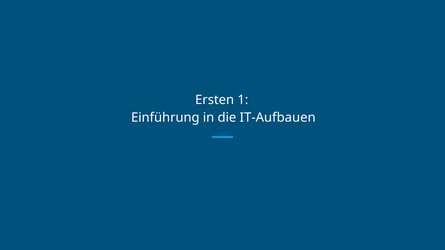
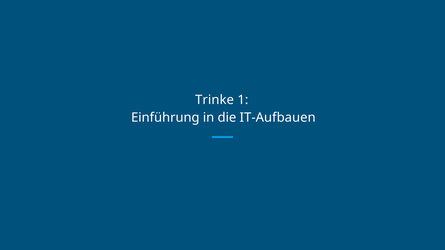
Ersten: Ersten -> Trinke (215, 100)
